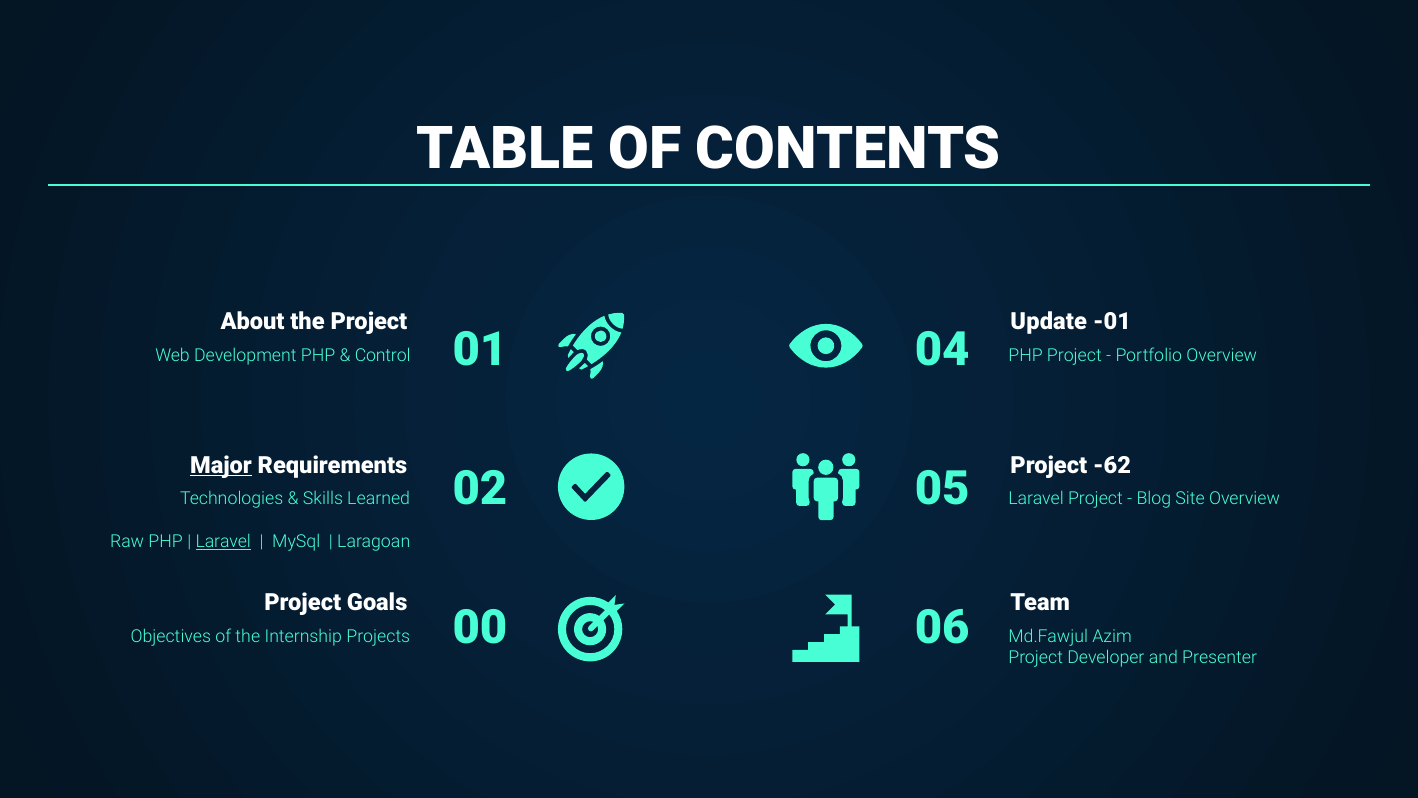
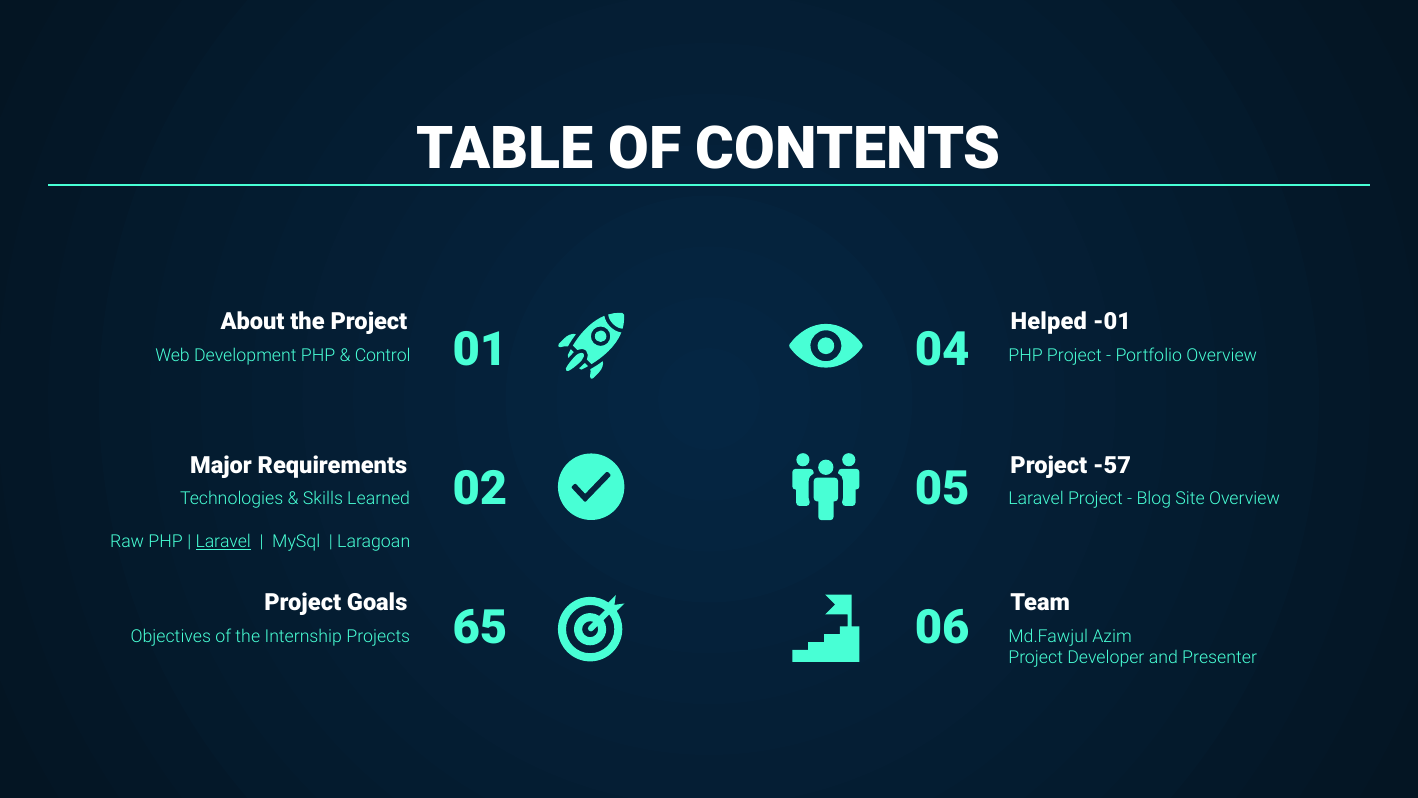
Update: Update -> Helped (1049, 322)
Major underline: present -> none (221, 465)
-62: -62 -> -57 (1112, 465)
00: 00 -> 65 (480, 628)
